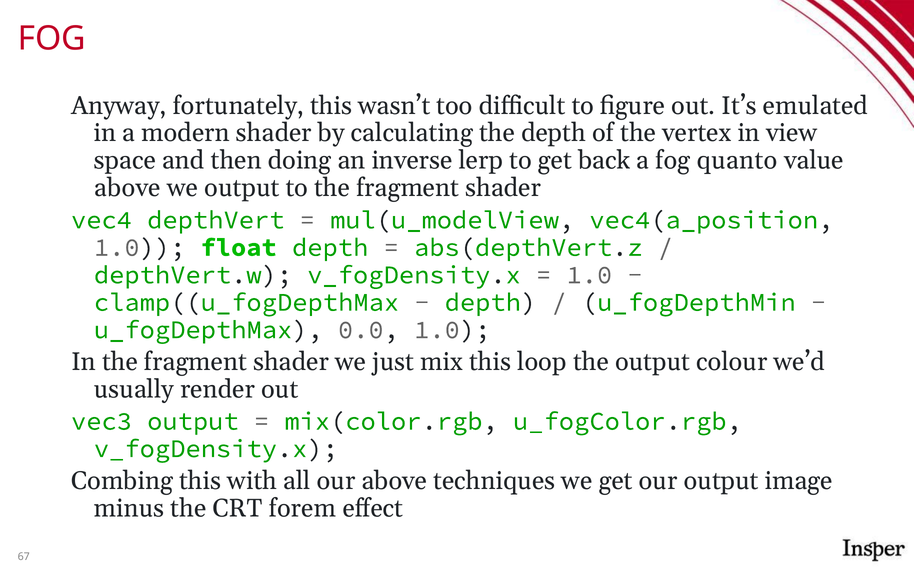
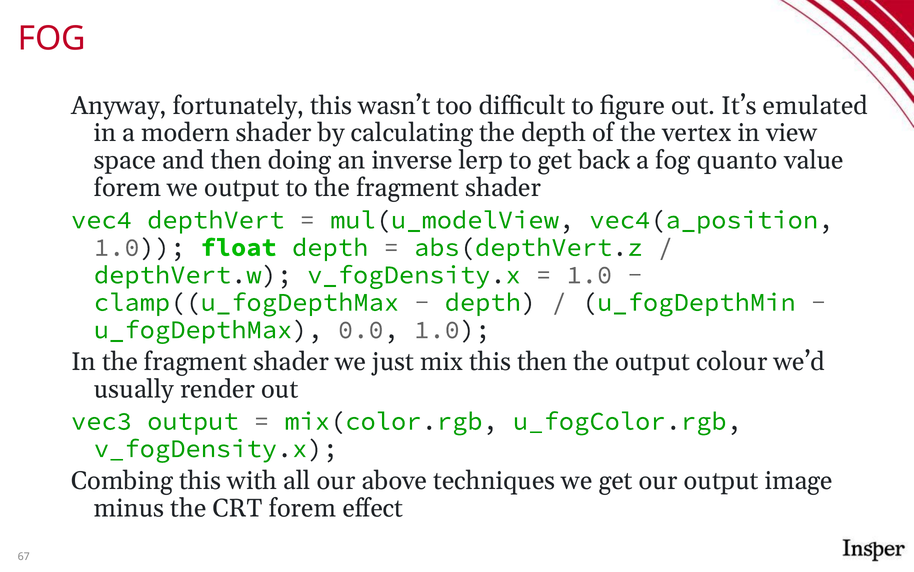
above: above -> forem (127, 188)
this loop: loop -> then (542, 361)
